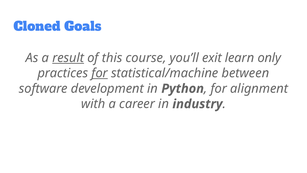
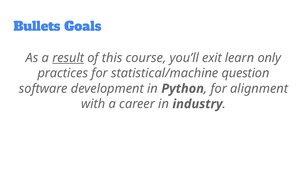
Cloned: Cloned -> Bullets (37, 27)
for underline: present -> none (100, 73)
between: between -> question (245, 73)
